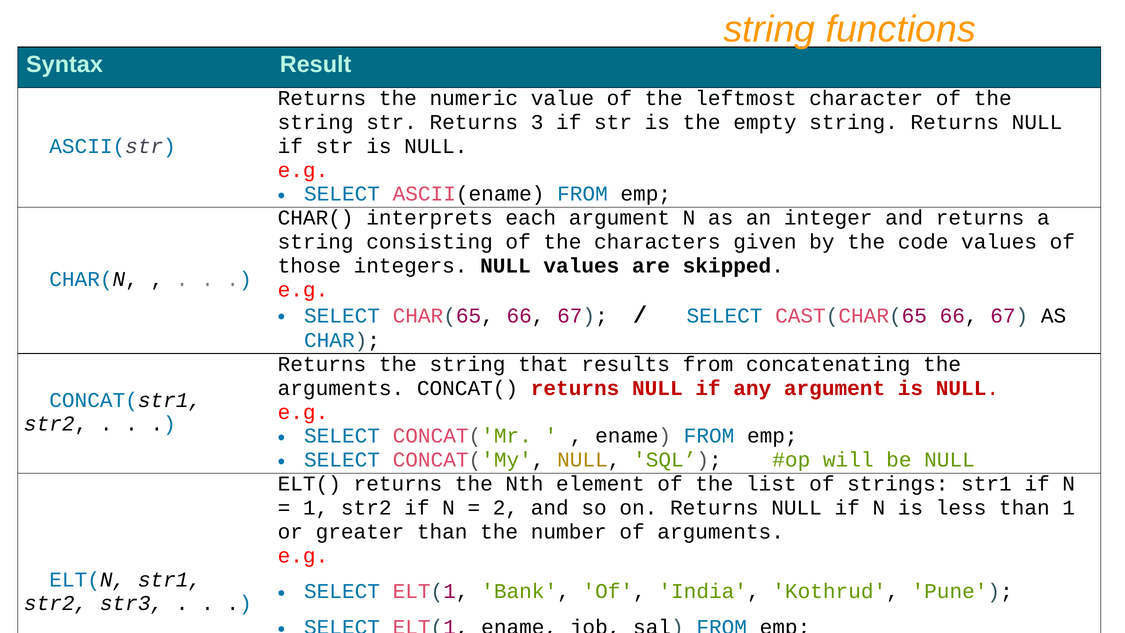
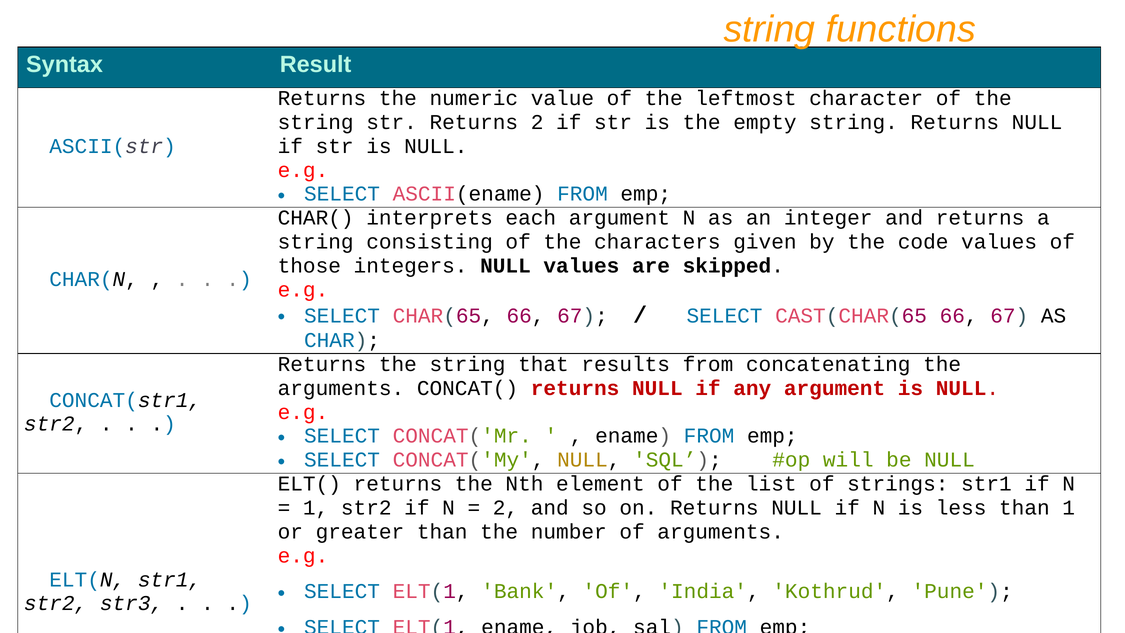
Returns 3: 3 -> 2 (537, 122)
